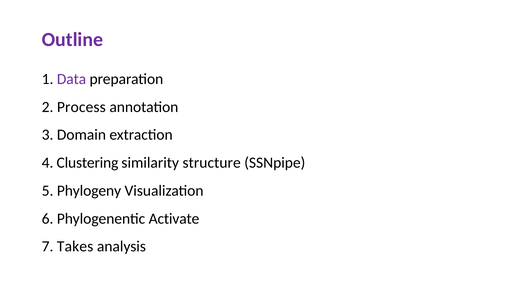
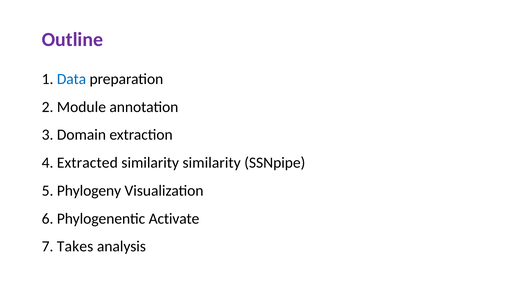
Data colour: purple -> blue (71, 79)
Process: Process -> Module (81, 107)
Clustering: Clustering -> Extracted (87, 163)
similarity structure: structure -> similarity (212, 163)
